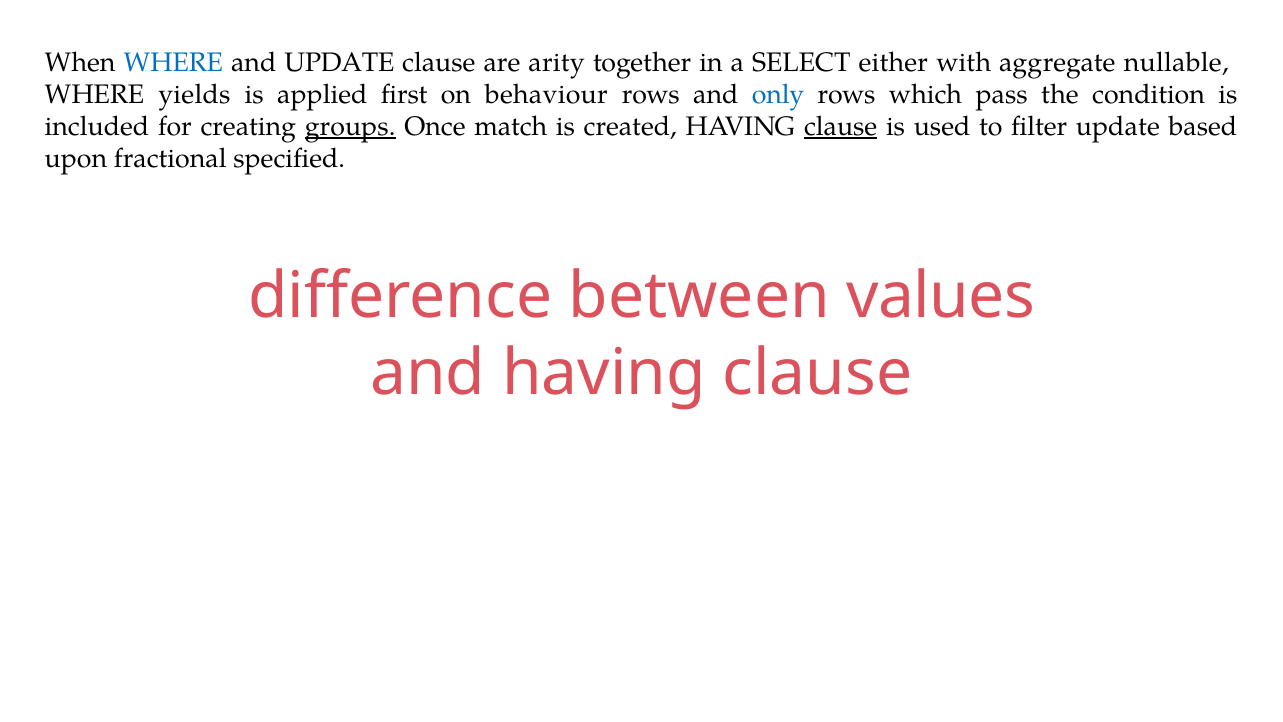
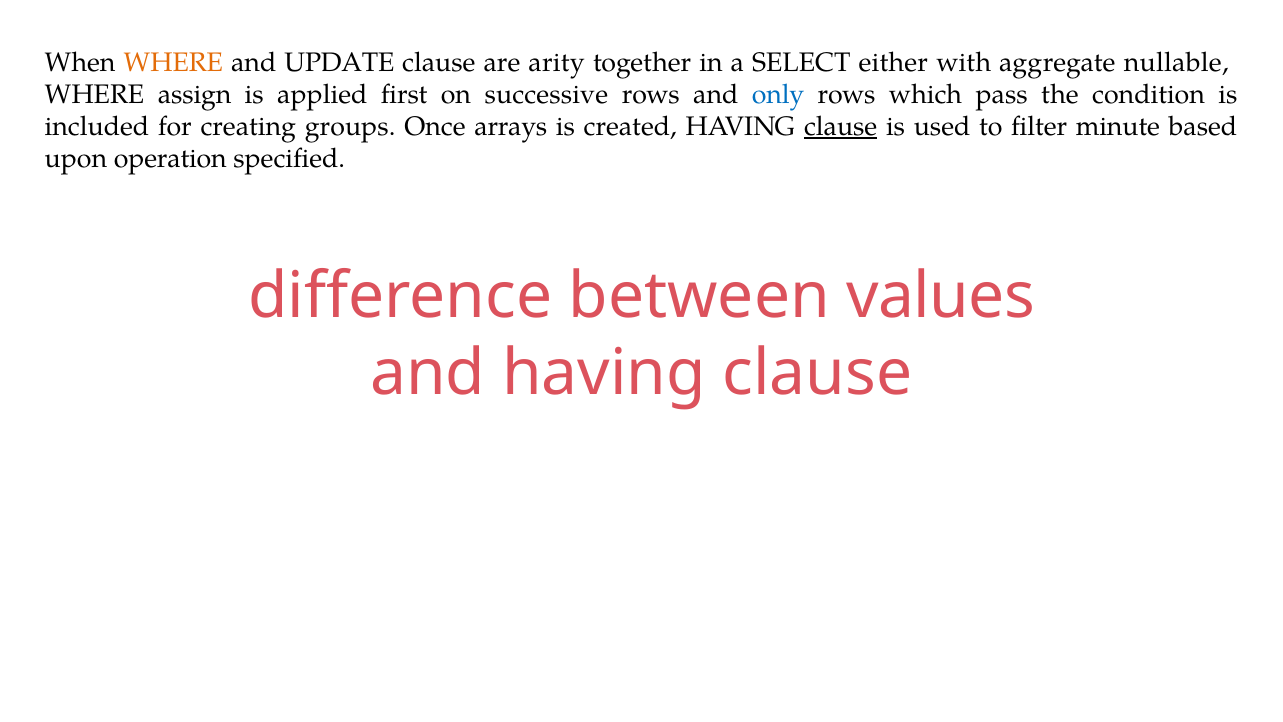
WHERE colour: blue -> orange (173, 62)
yields: yields -> assign (195, 94)
behaviour: behaviour -> successive (546, 94)
groups underline: present -> none (350, 126)
match: match -> arrays (511, 126)
filter update: update -> minute (1118, 126)
fractional: fractional -> operation (170, 159)
